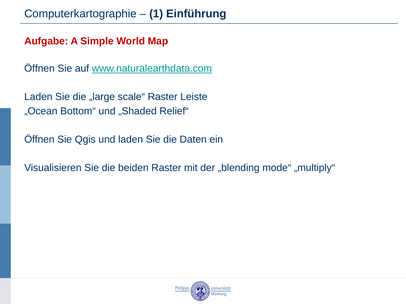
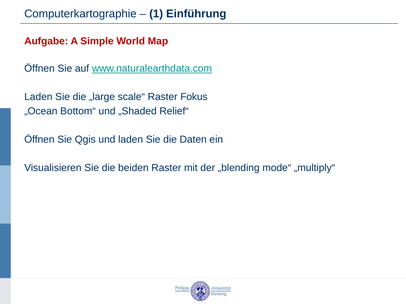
Leiste: Leiste -> Fokus (194, 97)
